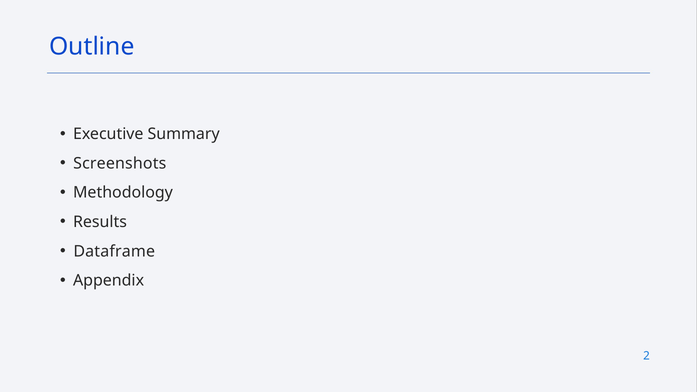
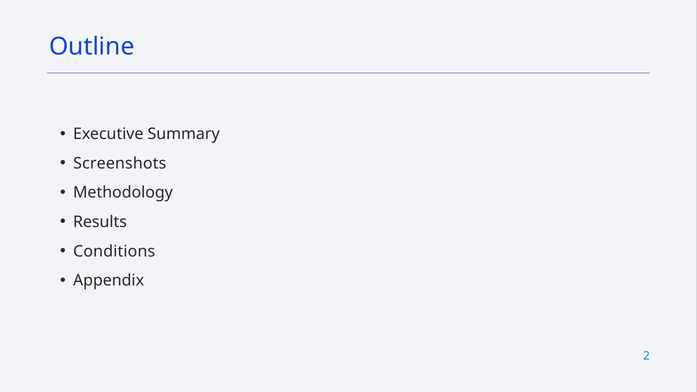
Dataframe: Dataframe -> Conditions (114, 251)
